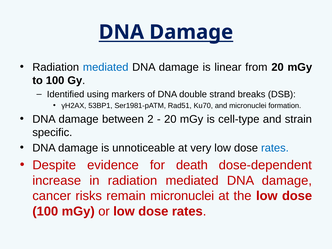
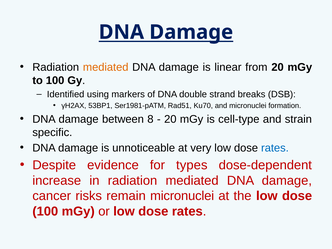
mediated colour: blue -> orange (106, 67)
2: 2 -> 8 (150, 119)
death: death -> types (192, 165)
